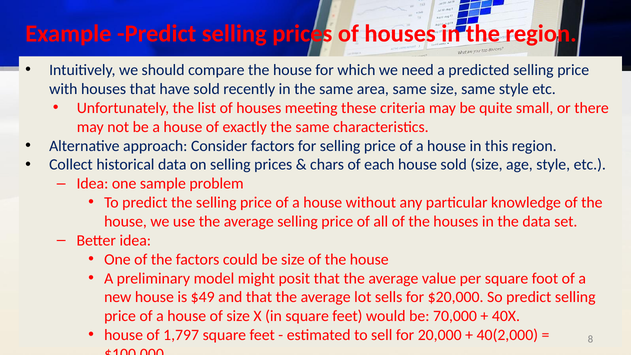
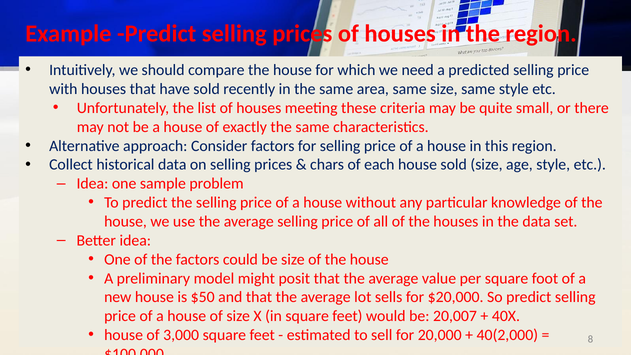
$49: $49 -> $50 (203, 297)
70,000: 70,000 -> 20,007 (455, 316)
1,797: 1,797 -> 3,000 (181, 335)
